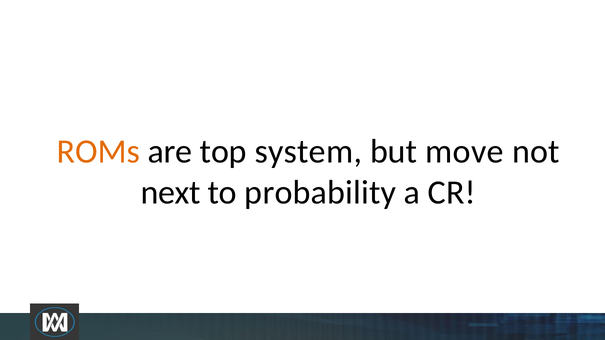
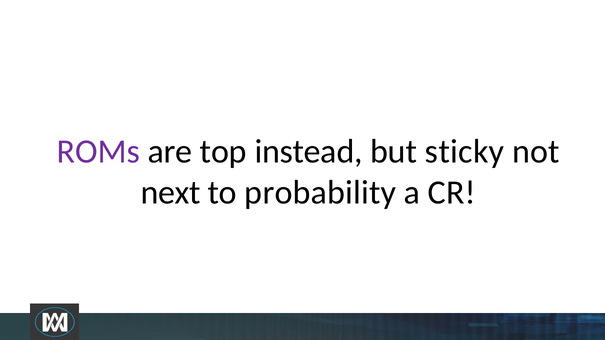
ROMs colour: orange -> purple (99, 152)
system: system -> instead (309, 152)
move: move -> sticky (465, 152)
